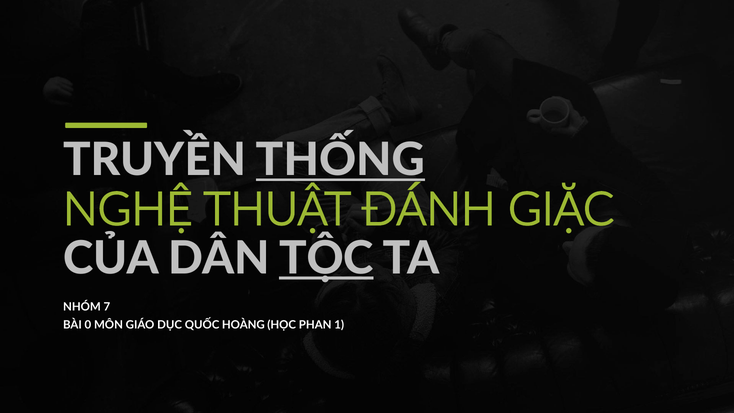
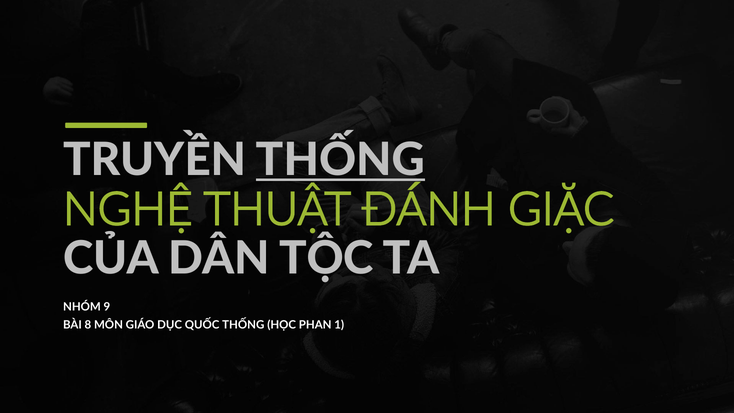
TỘC underline: present -> none (326, 258)
7: 7 -> 9 (107, 307)
0: 0 -> 8 (88, 325)
QUỐC HOÀNG: HOÀNG -> THỐNG (243, 325)
